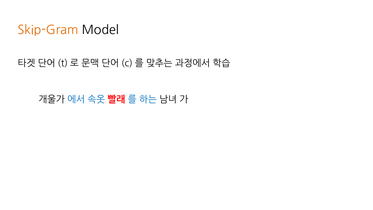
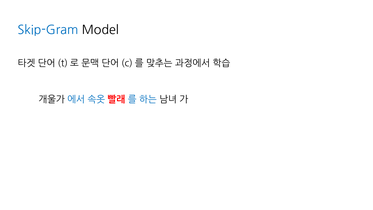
Skip-Gram colour: orange -> blue (48, 30)
